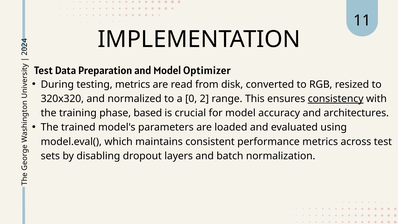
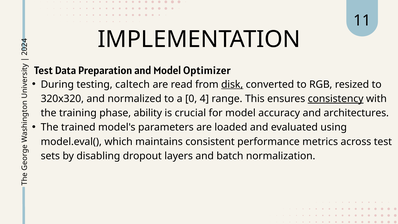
testing metrics: metrics -> caltech (133, 84)
disk underline: none -> present (232, 84)
a 0 2: 2 -> 4 (204, 99)
based: based -> ability (148, 113)
